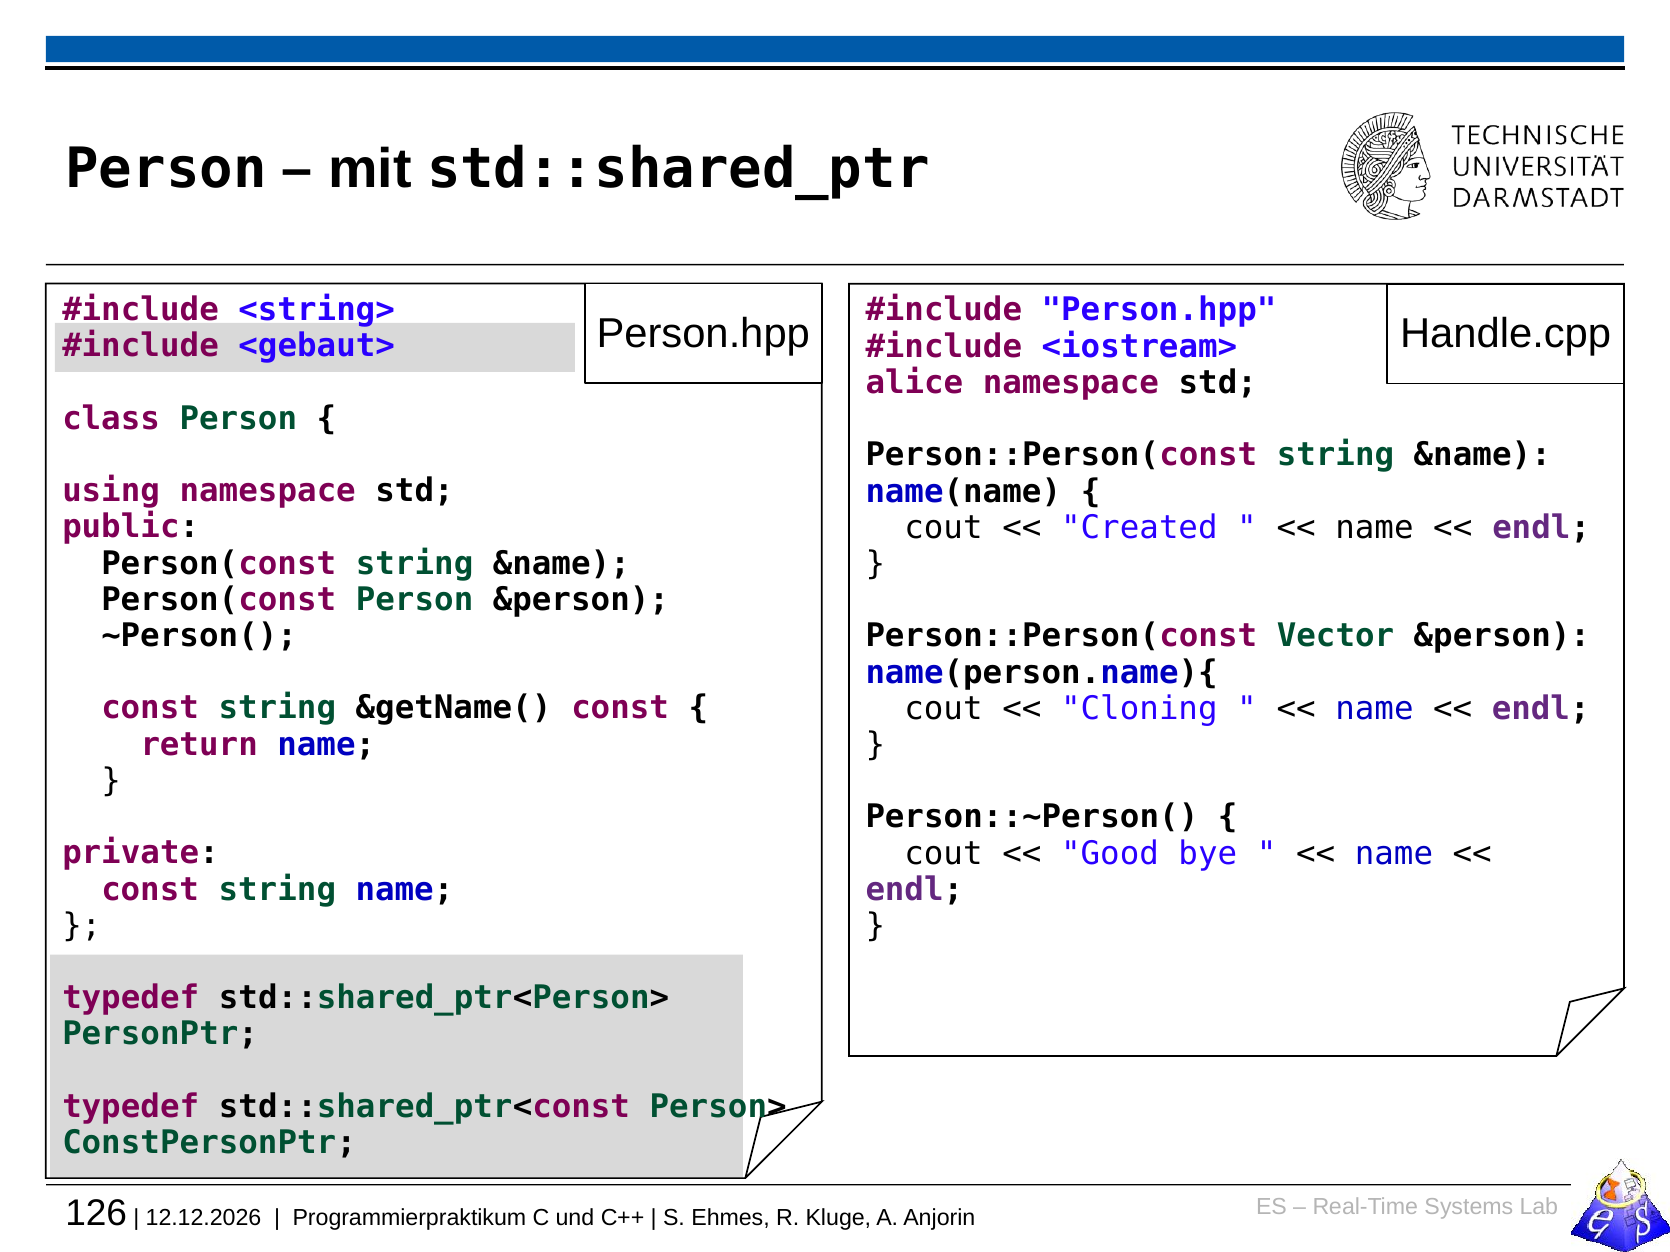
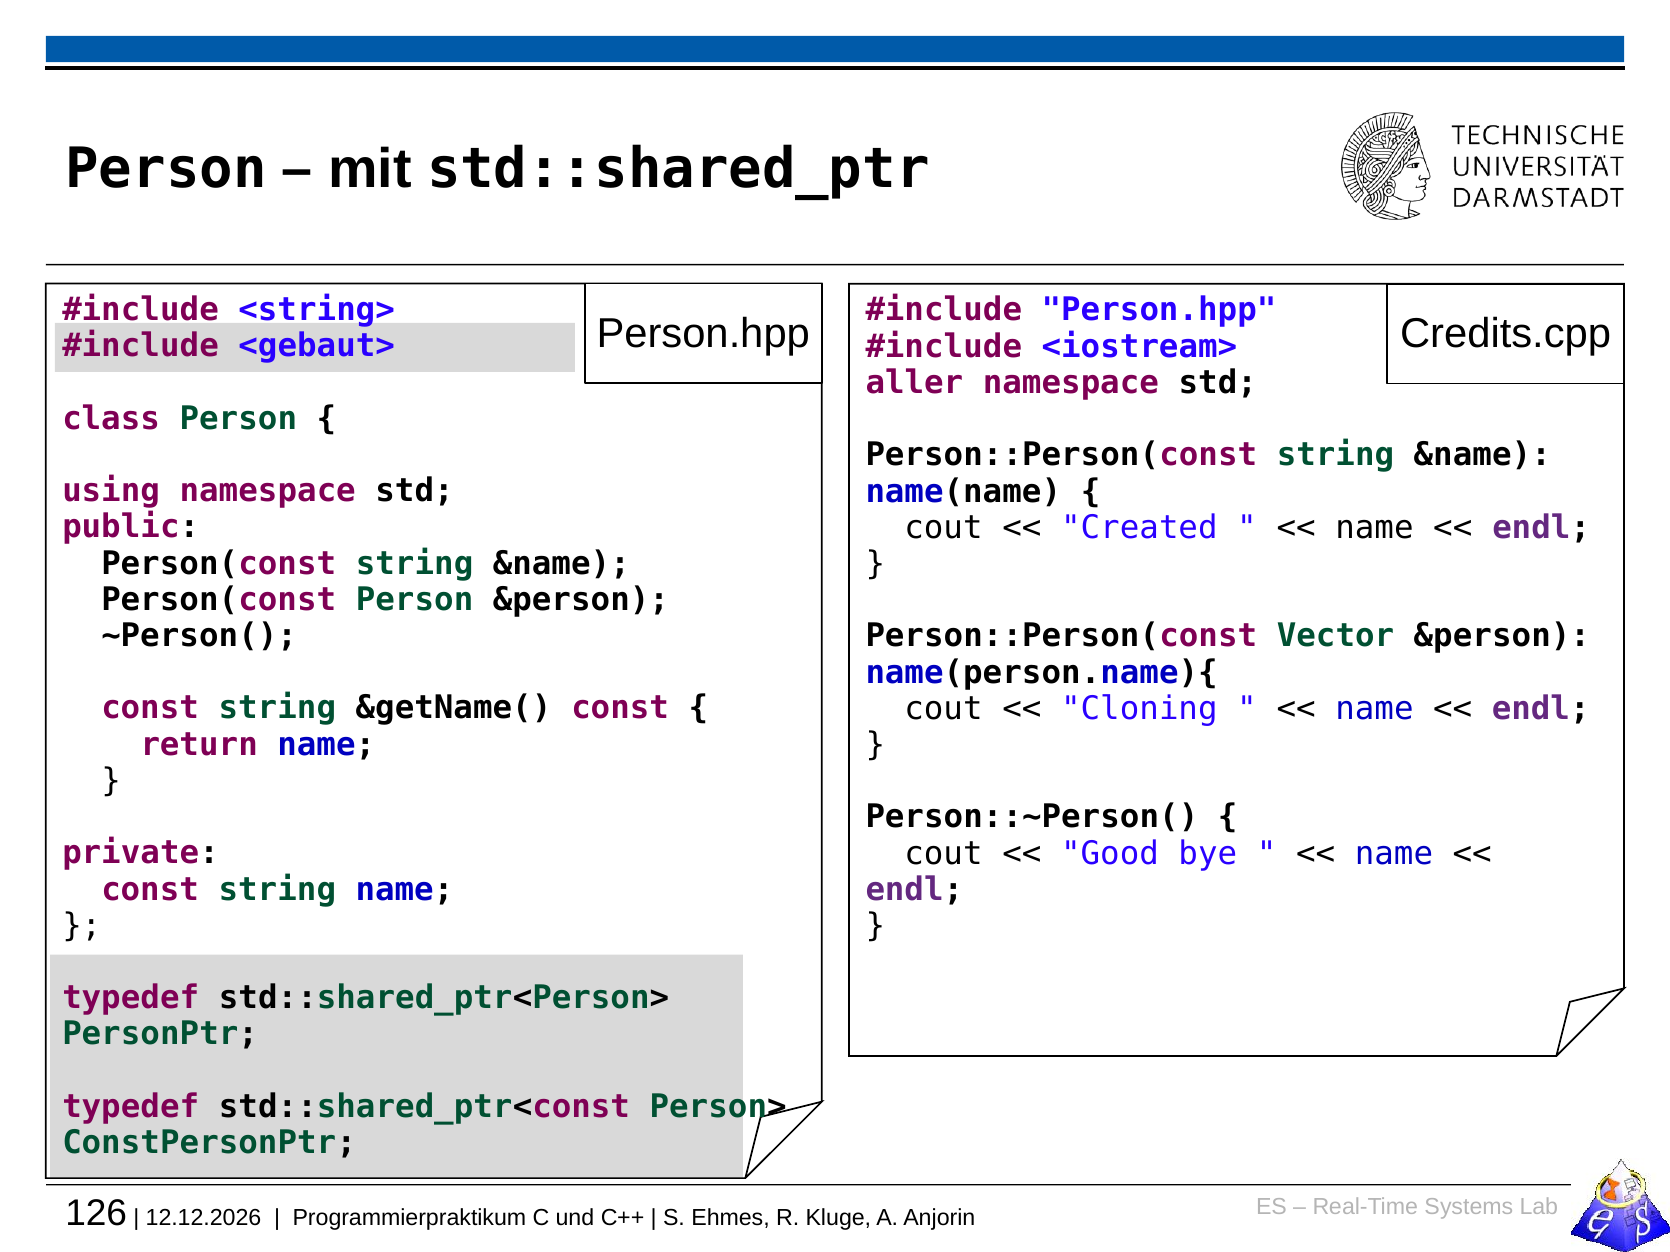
Handle.cpp: Handle.cpp -> Credits.cpp (1506, 334)
alice: alice -> aller (914, 383)
